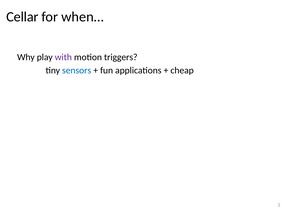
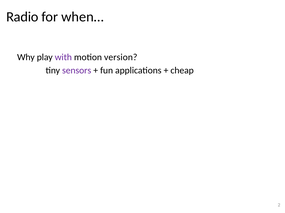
Cellar: Cellar -> Radio (22, 17)
triggers: triggers -> version (121, 57)
sensors colour: blue -> purple (77, 71)
